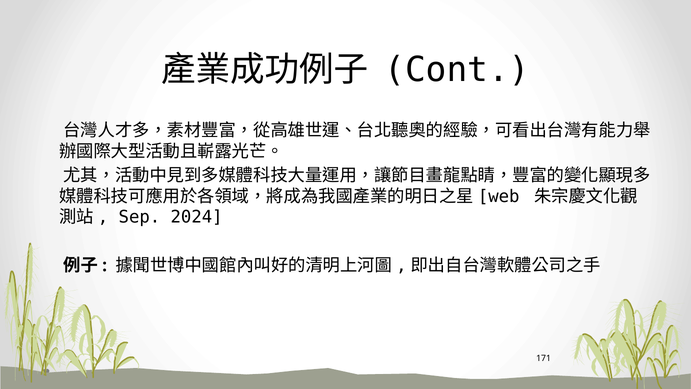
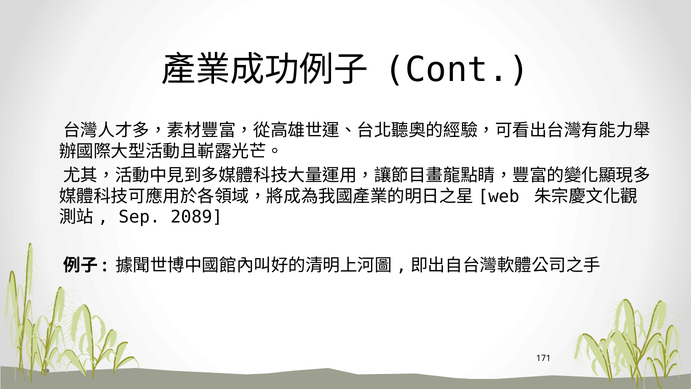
2024: 2024 -> 2089 (197, 217)
